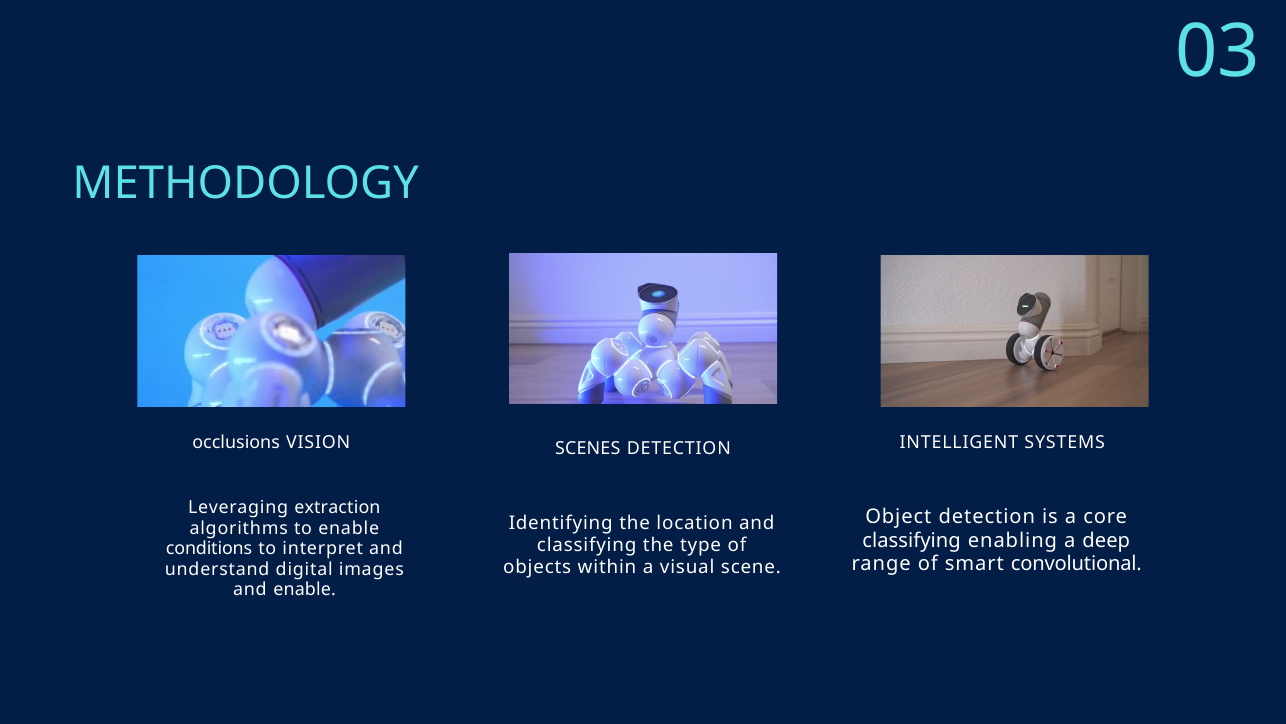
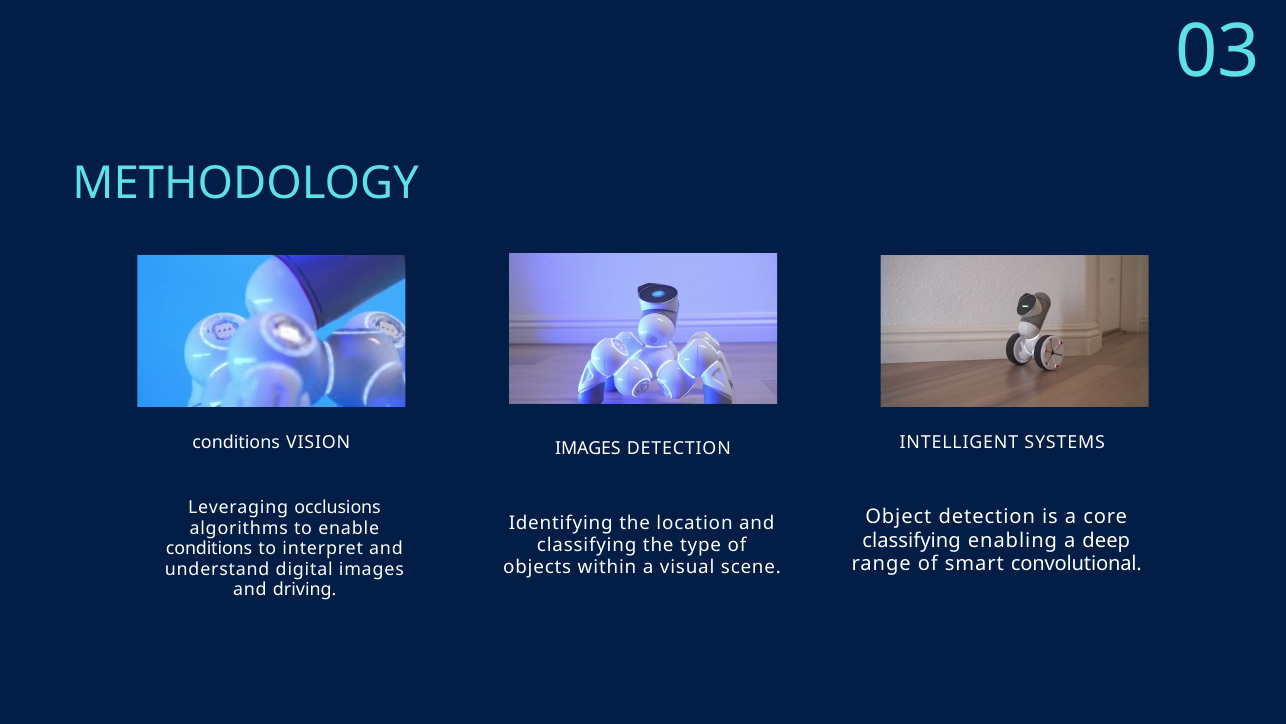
occlusions: occlusions -> conditions (236, 442)
VISION SCENES: SCENES -> IMAGES (588, 448)
extraction: extraction -> occlusions (338, 507)
and enable: enable -> driving (305, 589)
